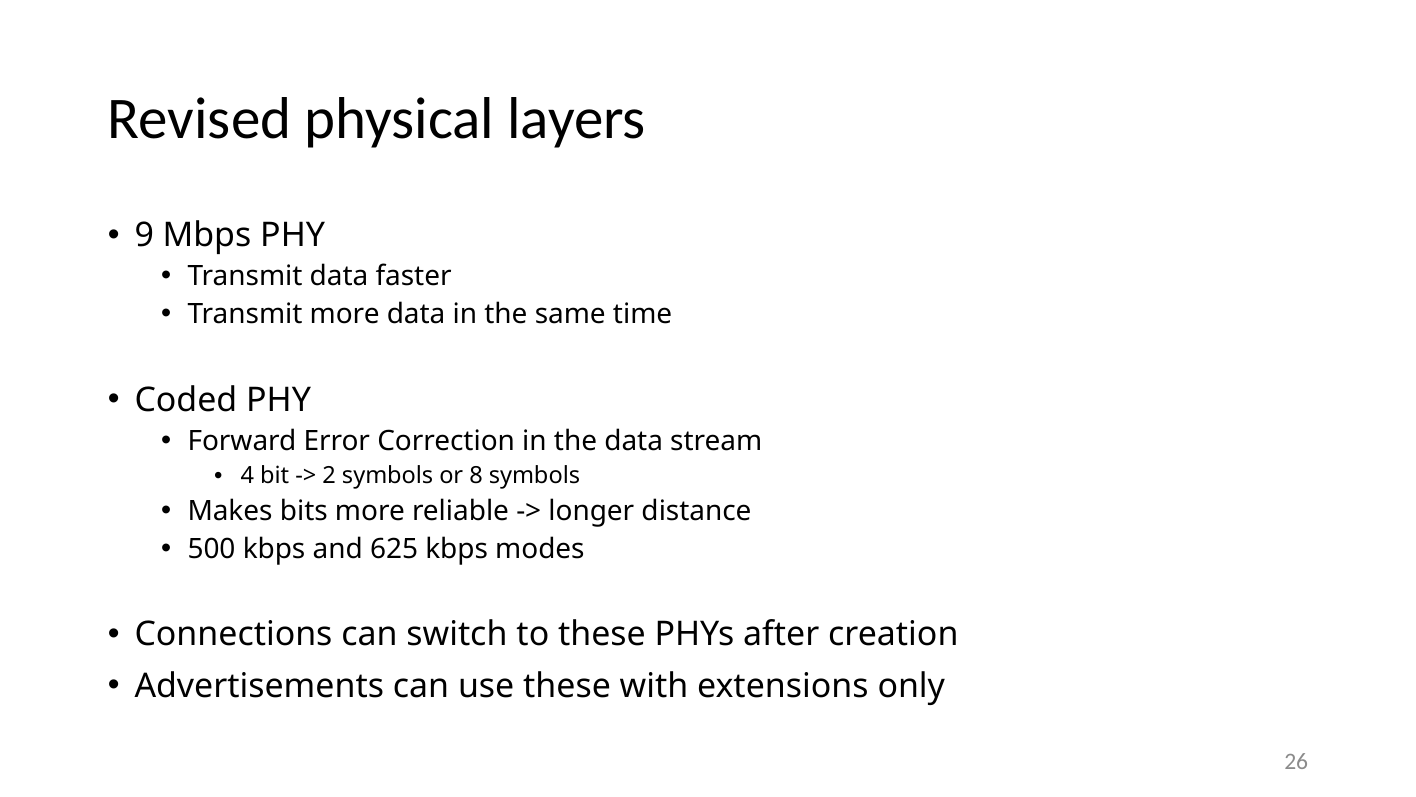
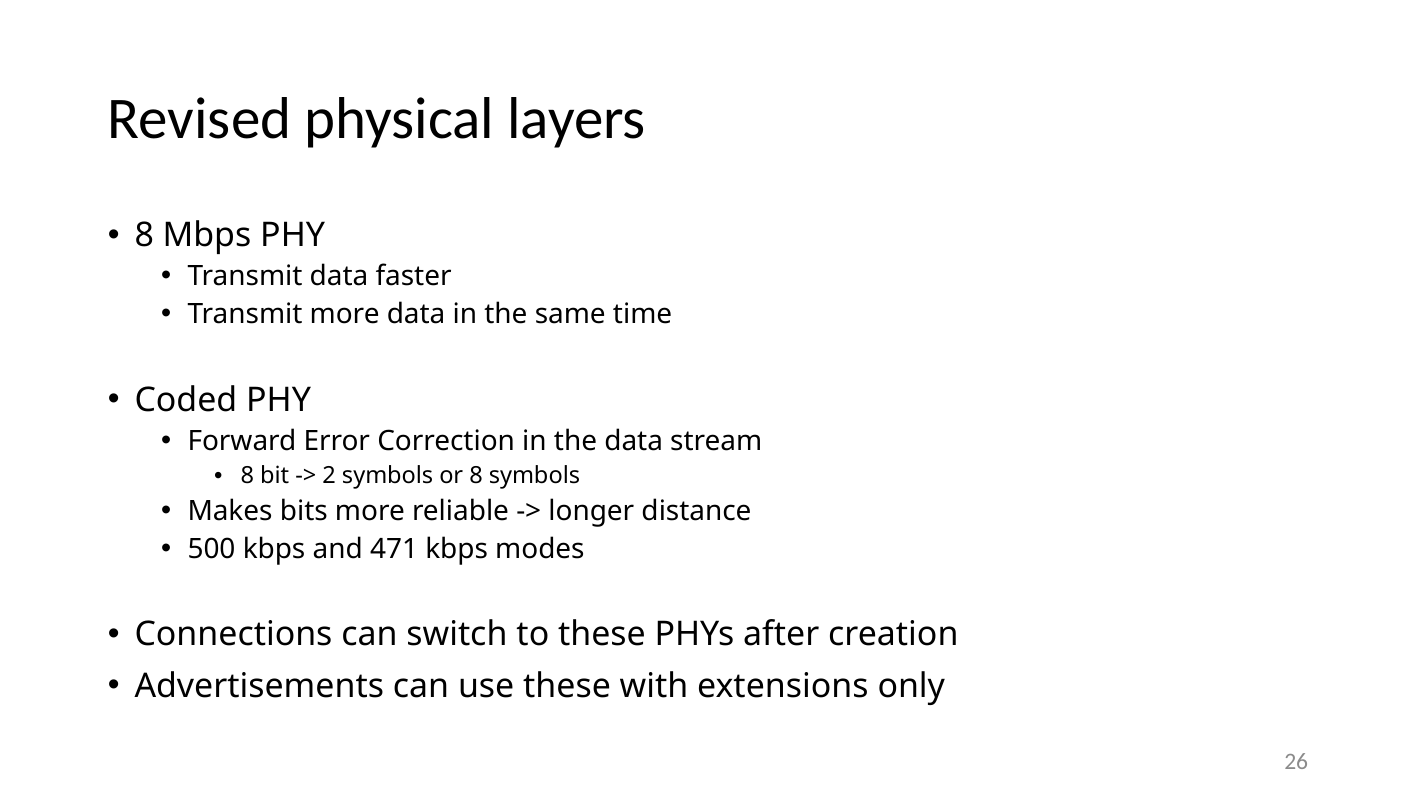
9: 9 -> 8 (144, 235)
4: 4 -> 8 (247, 476)
625: 625 -> 471 (394, 549)
